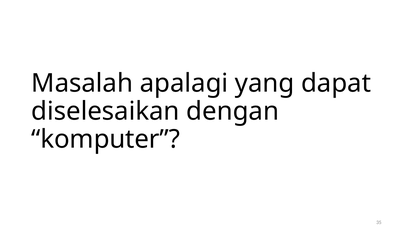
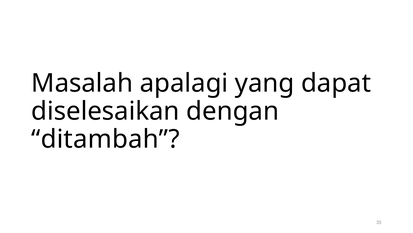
komputer: komputer -> ditambah (105, 139)
